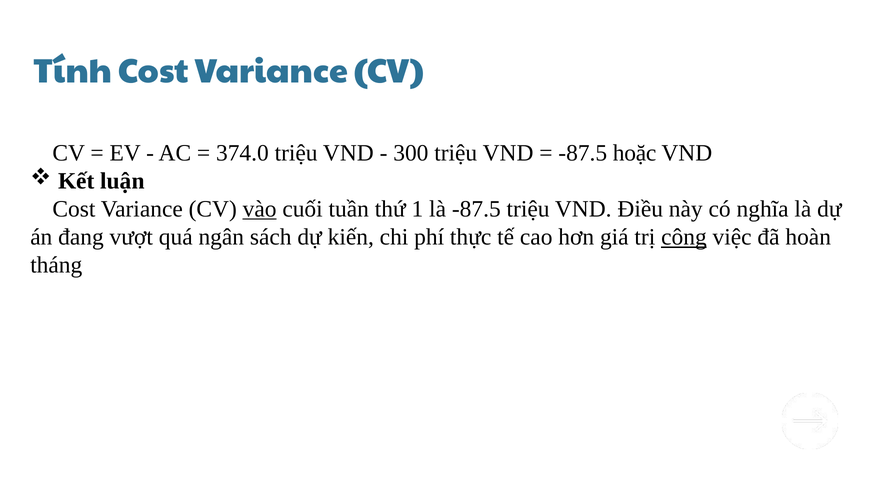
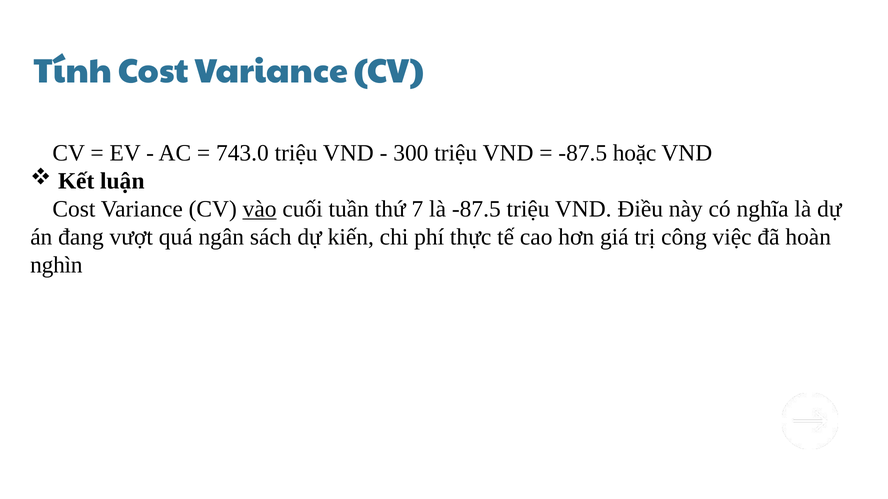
374.0: 374.0 -> 743.0 (242, 153)
1: 1 -> 7 (417, 209)
công underline: present -> none (684, 237)
tháng: tháng -> nghìn (56, 265)
